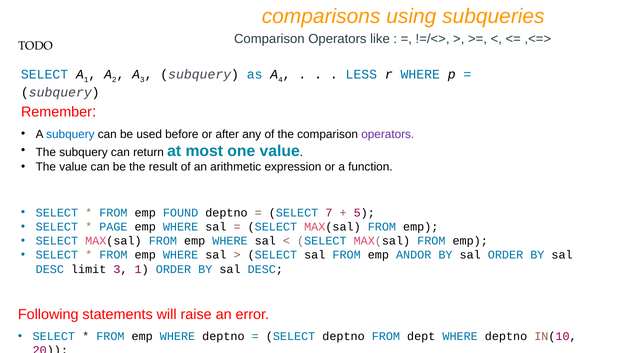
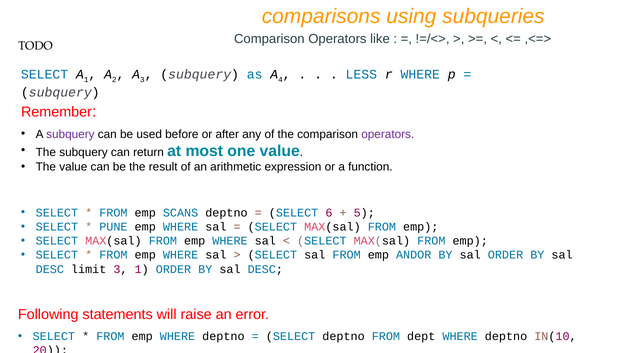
subquery colour: blue -> purple (70, 134)
FOUND: FOUND -> SCANS (181, 213)
7: 7 -> 6 (329, 213)
PAGE: PAGE -> PUNE (113, 227)
